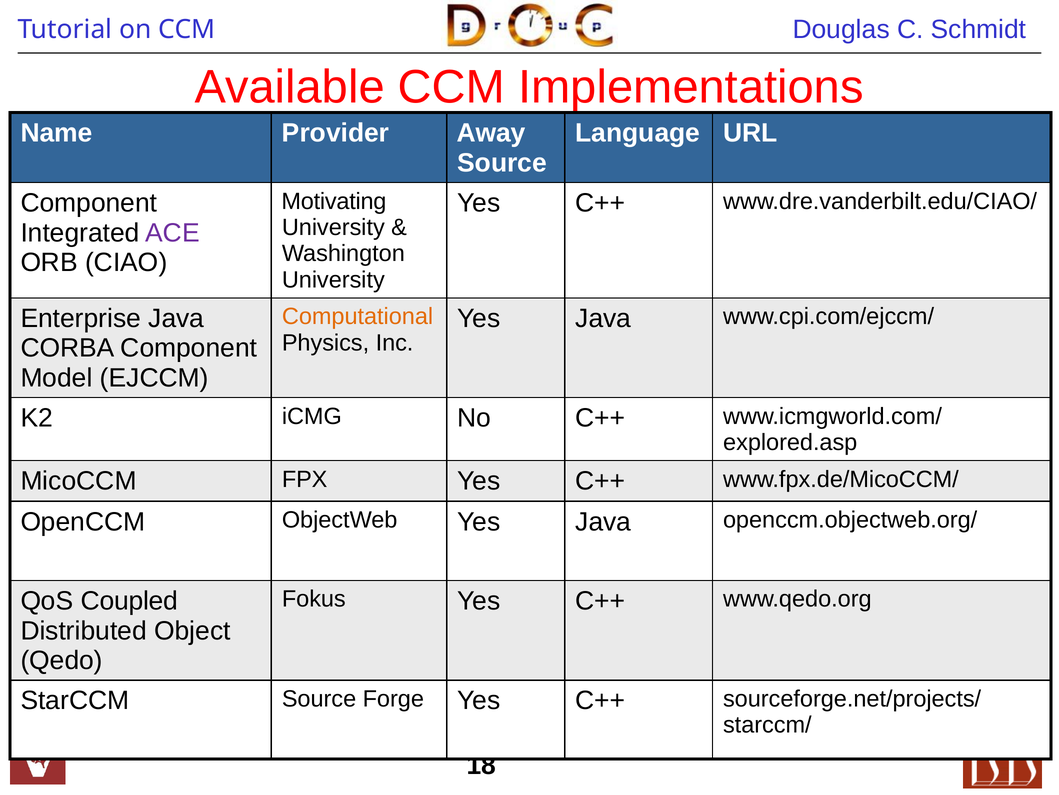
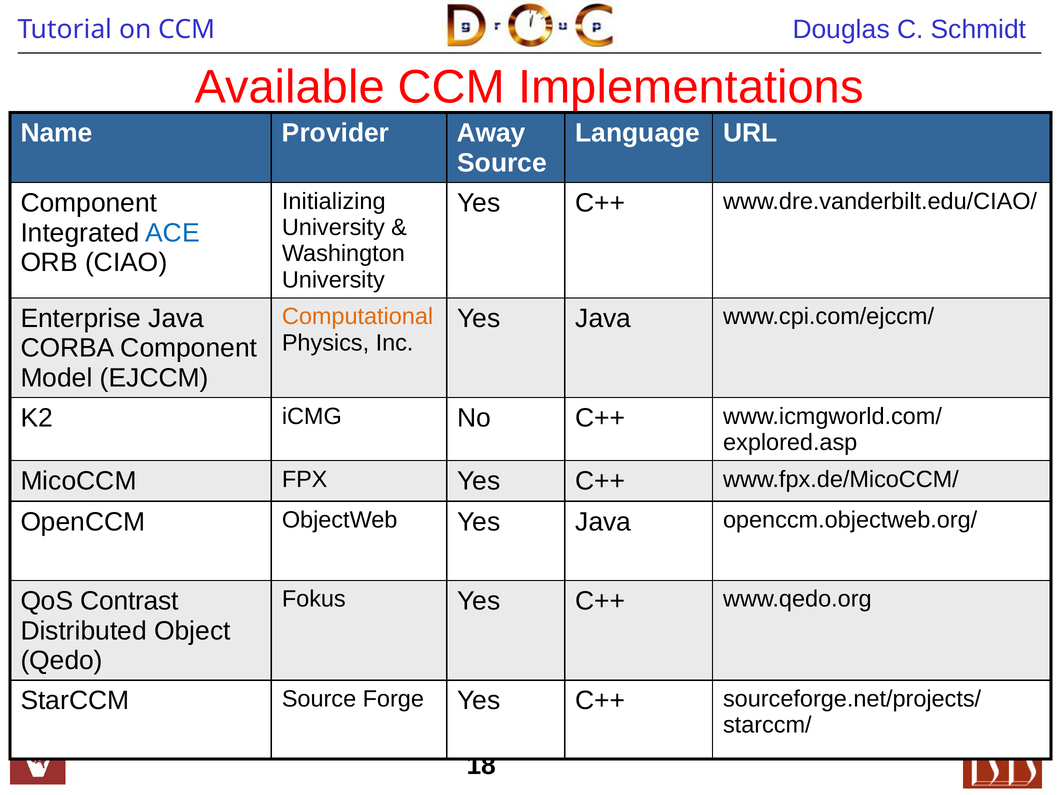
Motivating: Motivating -> Initializing (334, 201)
ACE colour: purple -> blue (173, 233)
Coupled: Coupled -> Contrast (129, 601)
